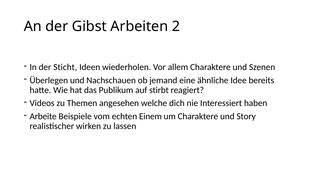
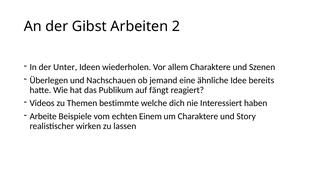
Sticht: Sticht -> Unter (65, 67)
stirbt: stirbt -> fängt (159, 90)
angesehen: angesehen -> bestimmte (119, 103)
